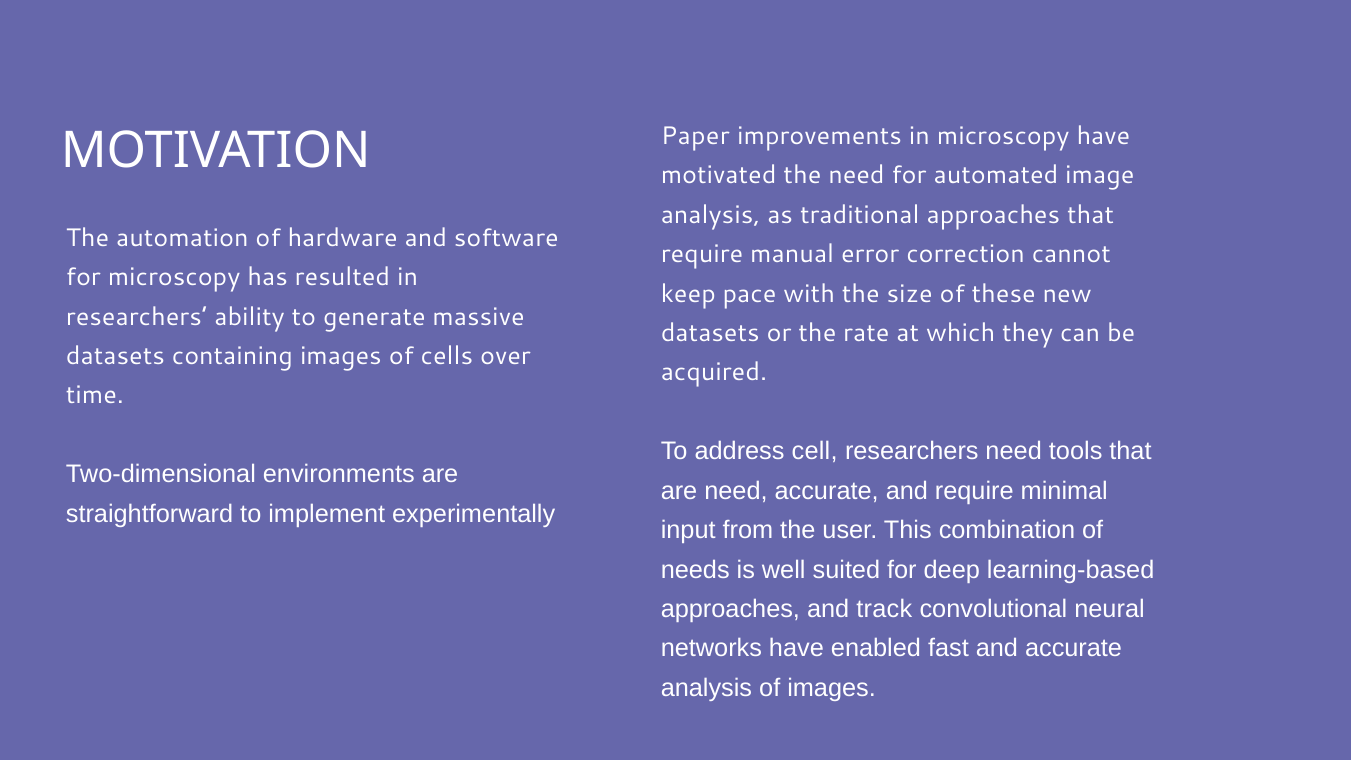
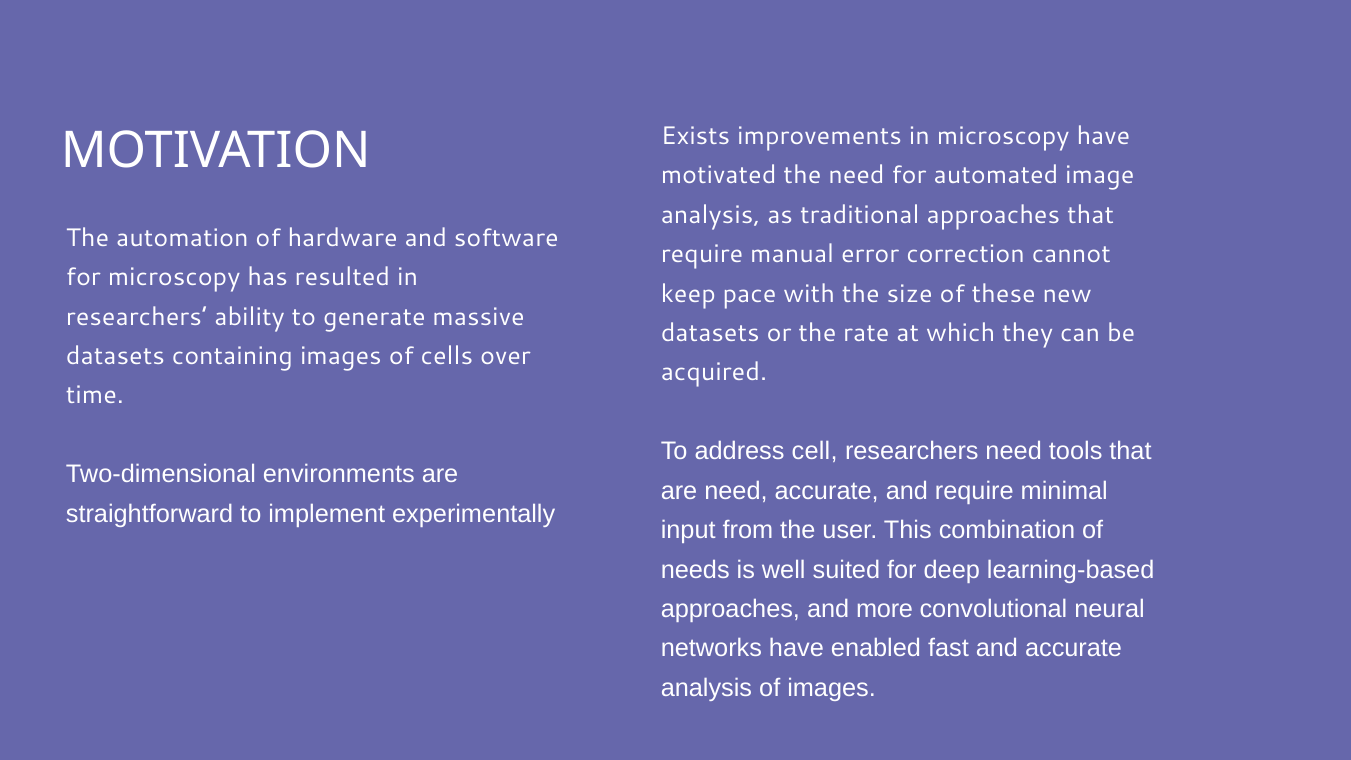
Paper: Paper -> Exists (696, 136)
track: track -> more (885, 609)
